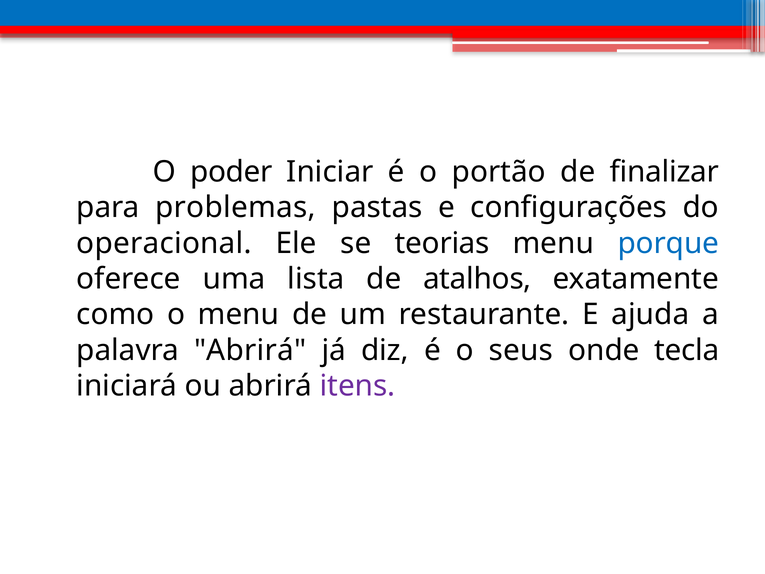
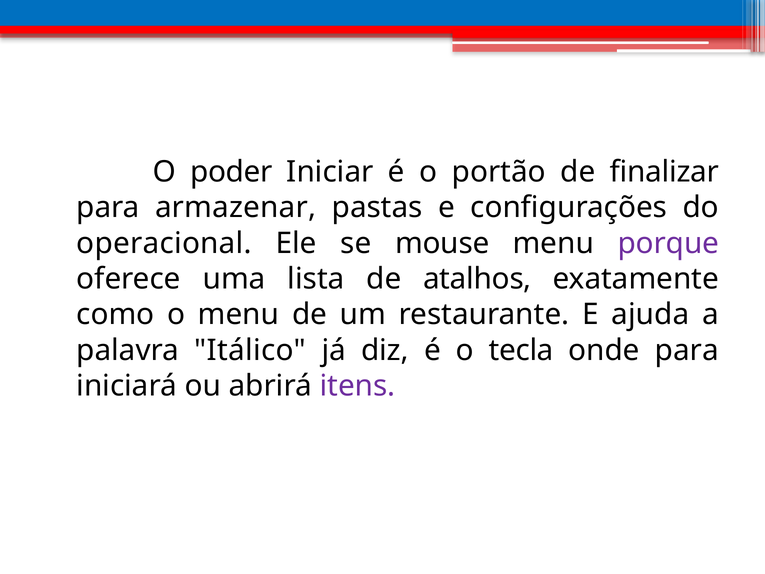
problemas: problemas -> armazenar (236, 208)
teorias: teorias -> mouse (442, 243)
porque colour: blue -> purple (668, 243)
palavra Abrirá: Abrirá -> Itálico (250, 350)
seus: seus -> tecla (521, 350)
onde tecla: tecla -> para (687, 350)
